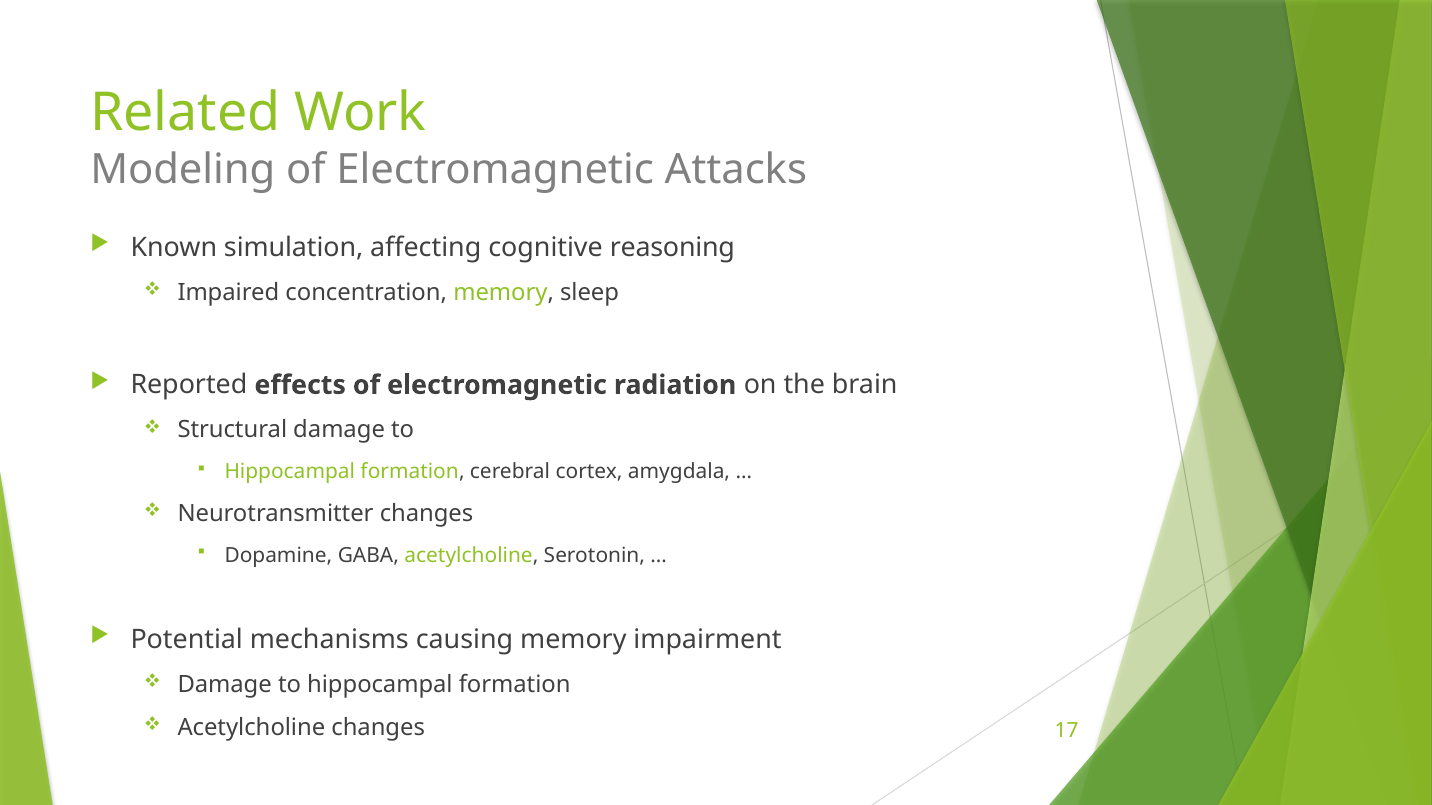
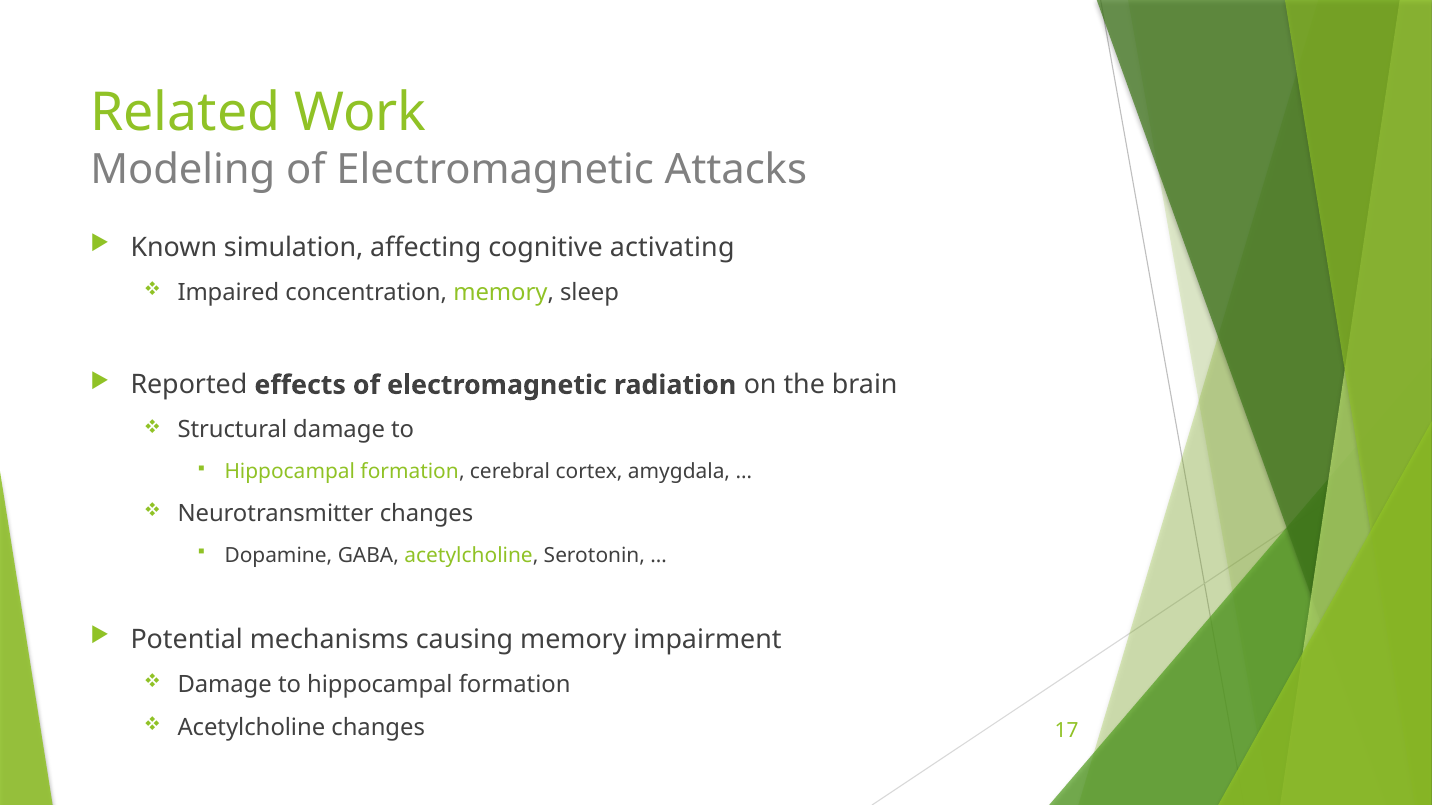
reasoning: reasoning -> activating (672, 247)
